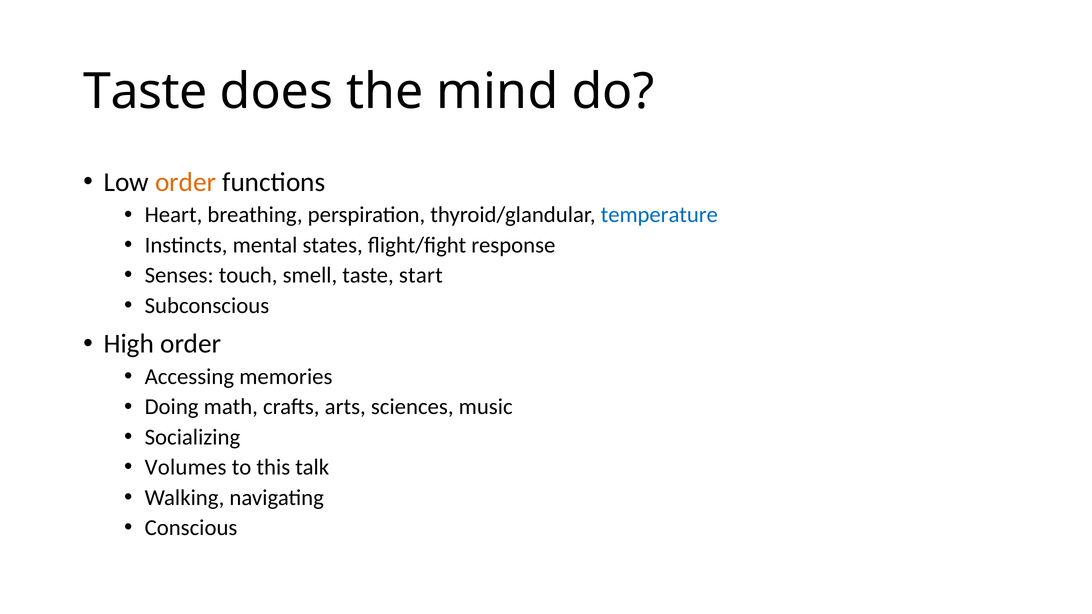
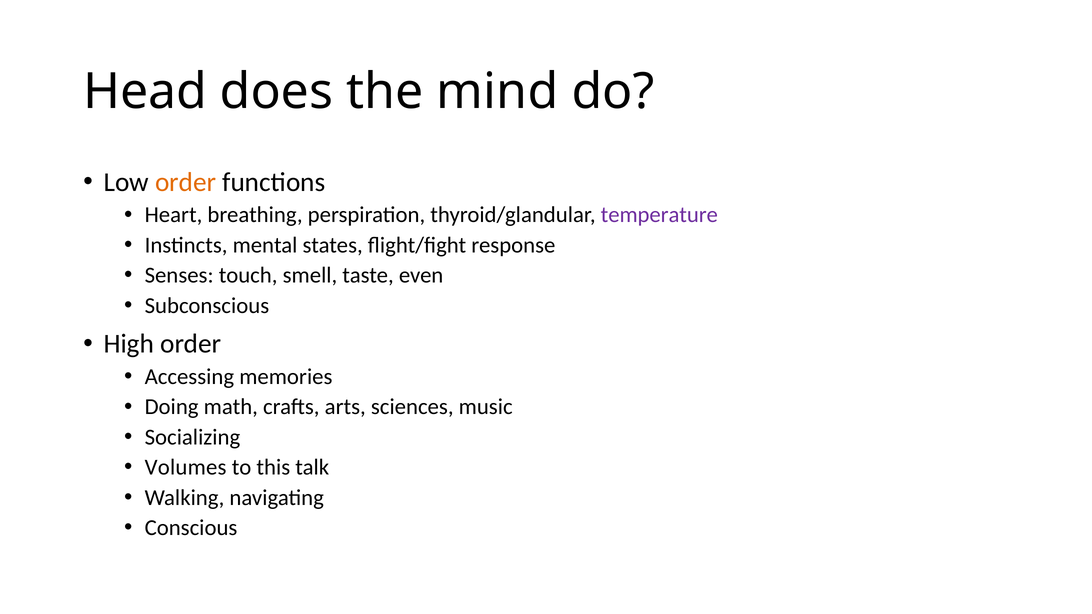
Taste: Taste -> Head (145, 92)
temperature colour: blue -> purple (659, 215)
start: start -> even (421, 275)
